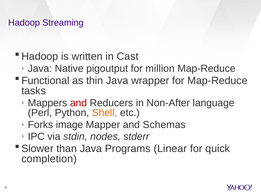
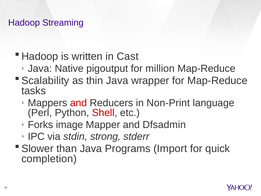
Functional: Functional -> Scalability (45, 81)
Non-After: Non-After -> Non-Print (168, 103)
Shell colour: orange -> red (105, 113)
Schemas: Schemas -> Dfsadmin (164, 124)
nodes: nodes -> strong (105, 136)
Linear: Linear -> Import (170, 149)
